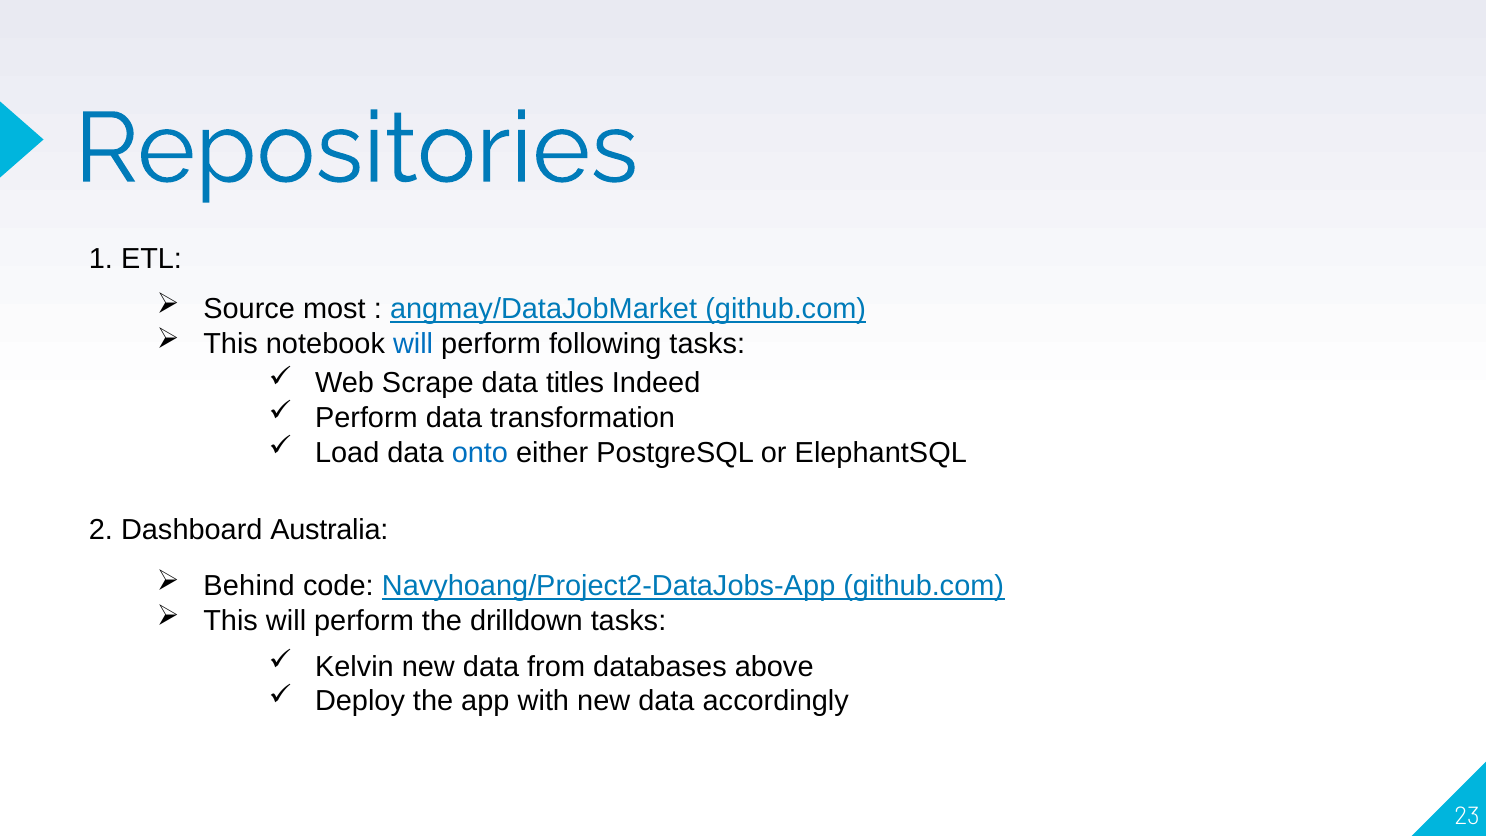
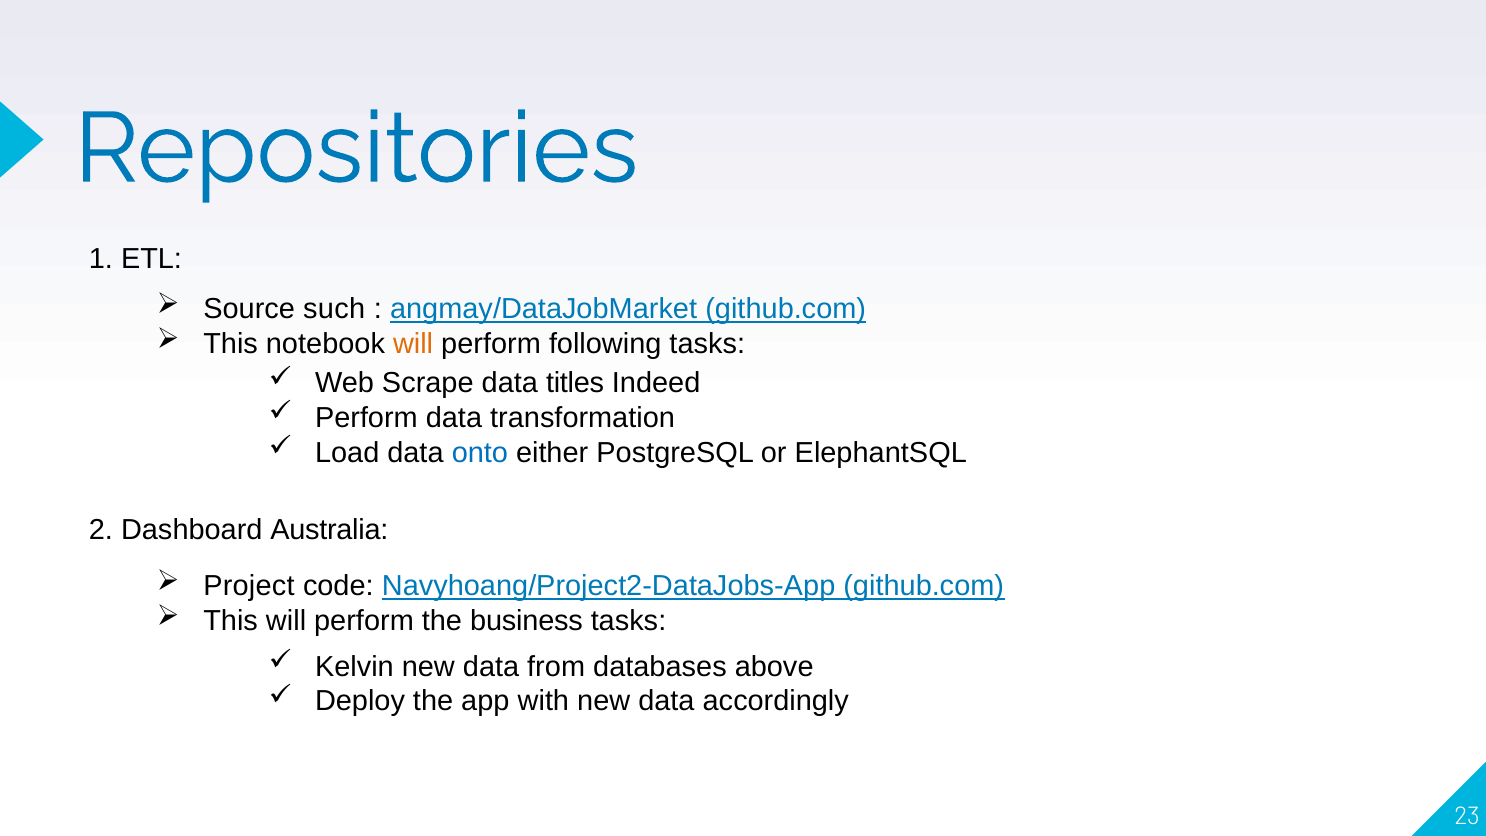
most: most -> such (334, 309)
will colour: blue -> orange (413, 344)
Behind: Behind -> Project (249, 586)
drilldown: drilldown -> business (526, 621)
